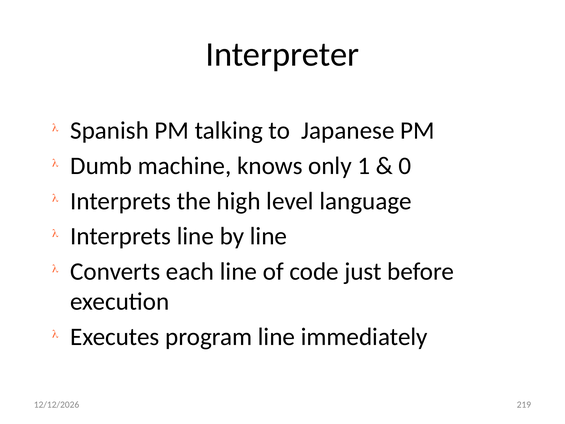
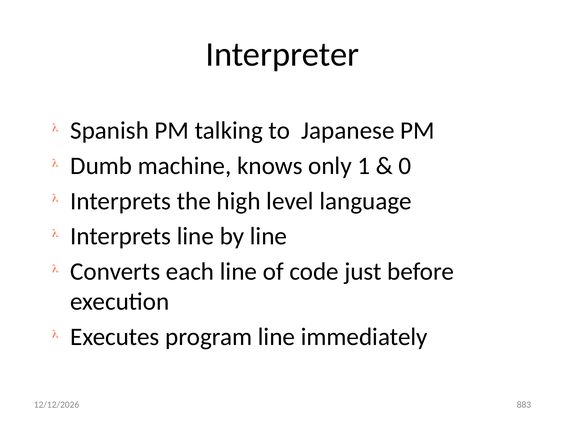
219: 219 -> 883 (524, 405)
